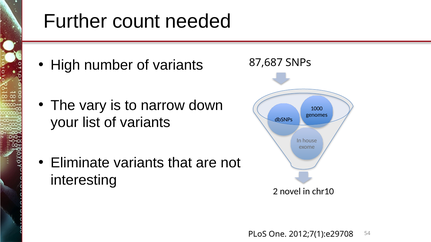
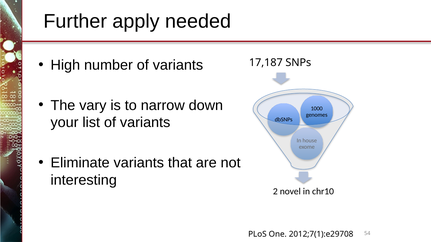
count: count -> apply (136, 21)
87,687: 87,687 -> 17,187 (266, 63)
